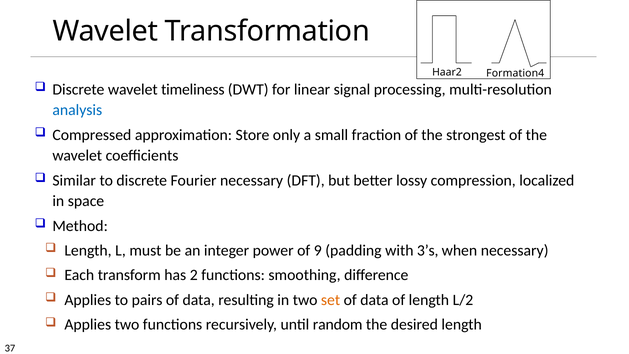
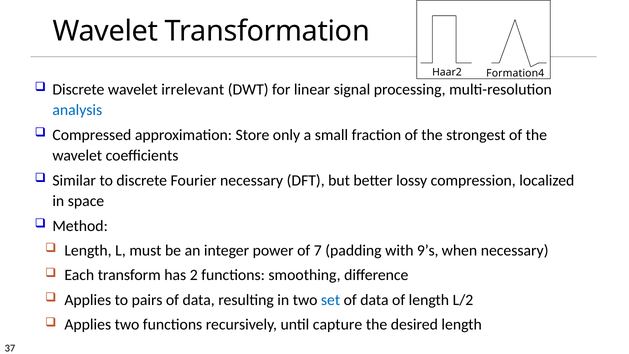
timeliness: timeliness -> irrelevant (193, 89)
9: 9 -> 7 (318, 250)
3’s: 3’s -> 9’s (428, 250)
set colour: orange -> blue (331, 300)
random: random -> capture (338, 324)
